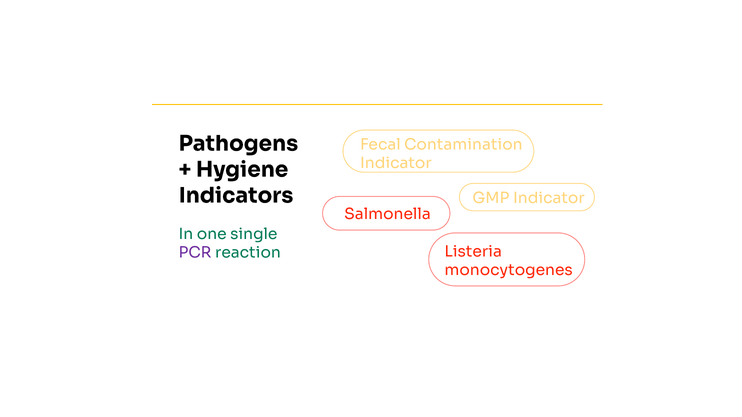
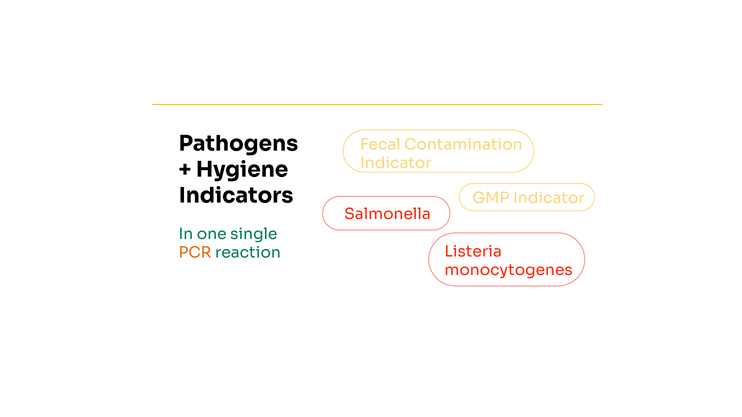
PCR colour: purple -> orange (195, 253)
